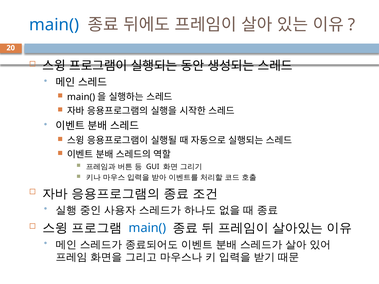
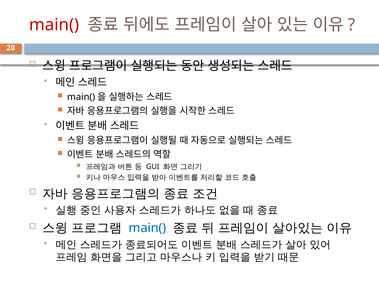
main( colour: blue -> red (54, 25)
